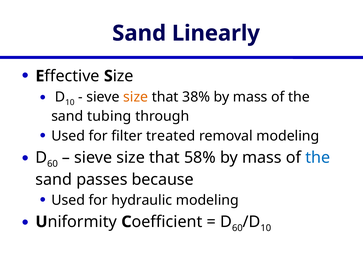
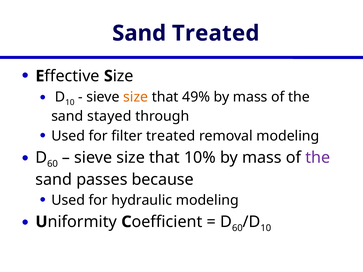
Sand Linearly: Linearly -> Treated (216, 33)
38%: 38% -> 49% (196, 97)
tubing: tubing -> stayed (109, 116)
58%: 58% -> 10% (200, 158)
the colour: blue -> purple (318, 158)
